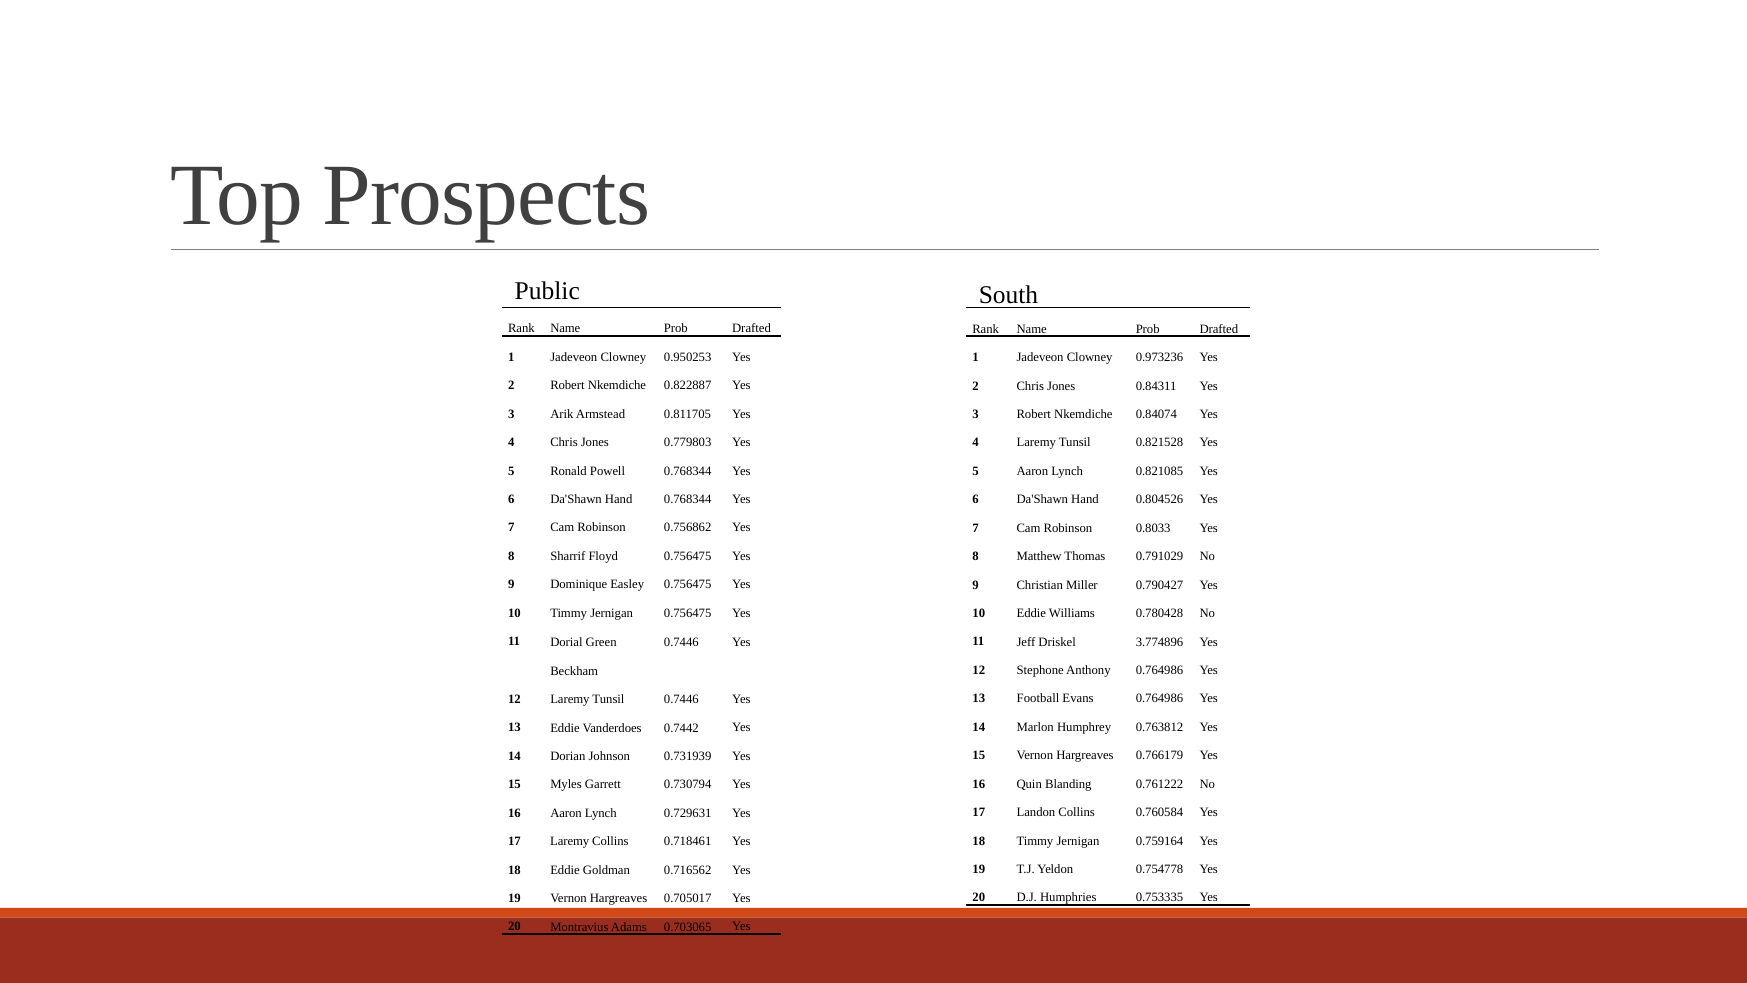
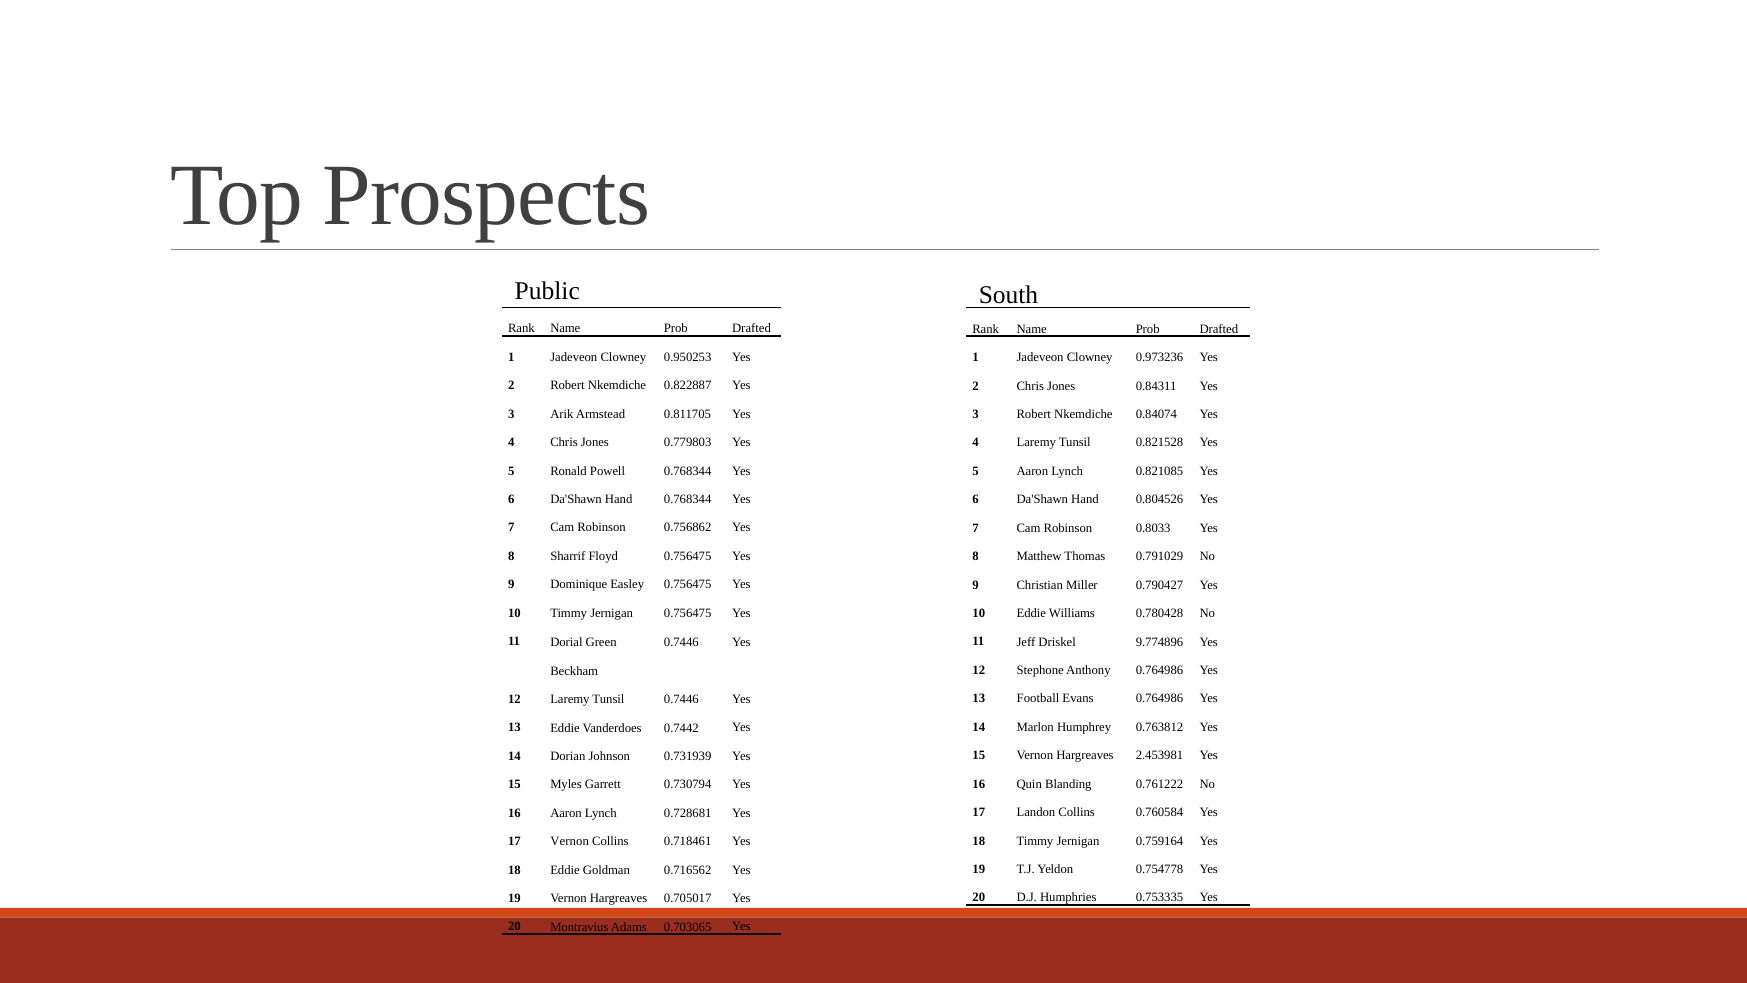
3.774896: 3.774896 -> 9.774896 (1160, 642)
0.766179: 0.766179 -> 2.453981 (1160, 755)
0.729631: 0.729631 -> 0.728681 (688, 813)
17 Laremy: Laremy -> Vernon (570, 841)
